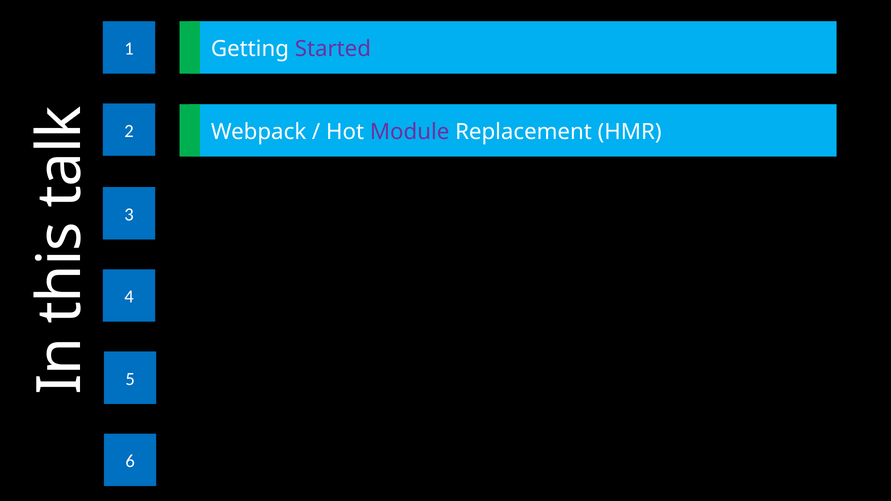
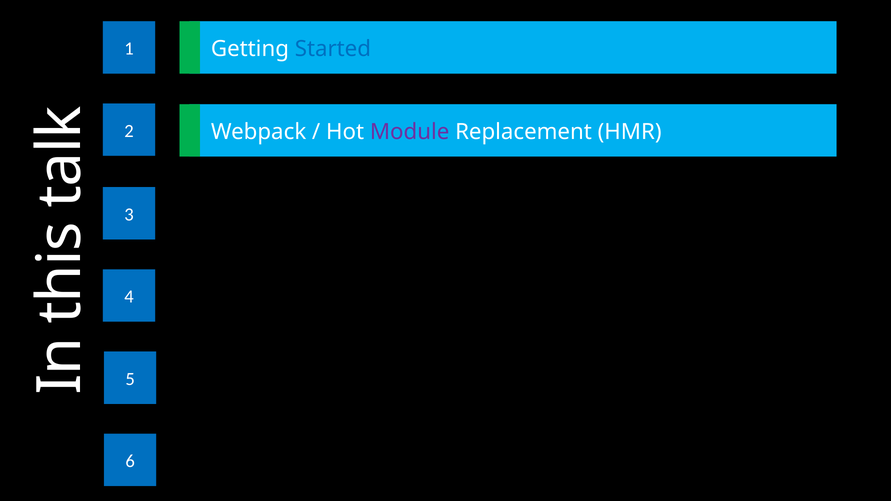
Started colour: purple -> blue (333, 49)
